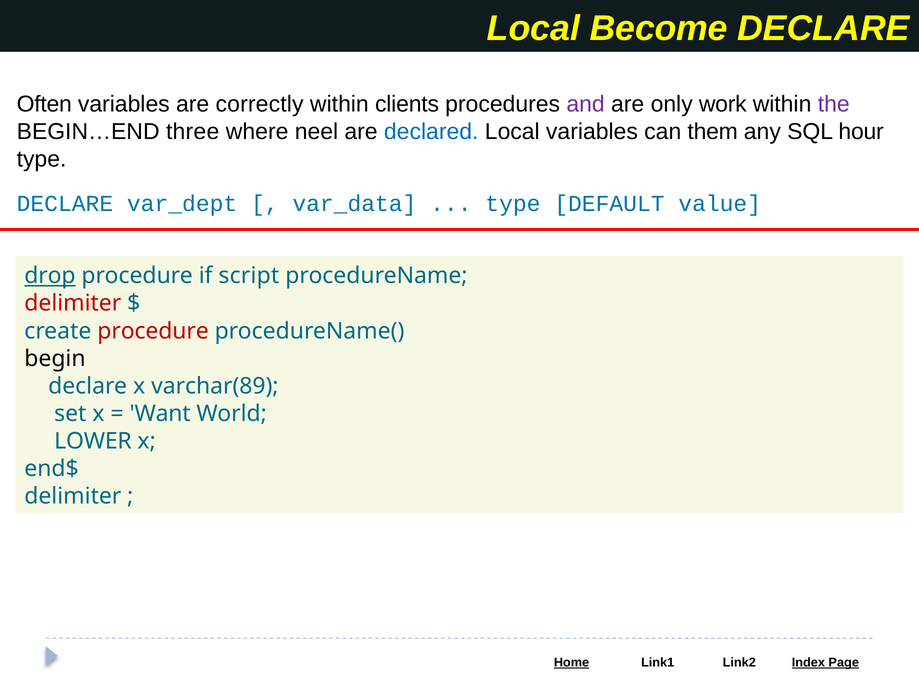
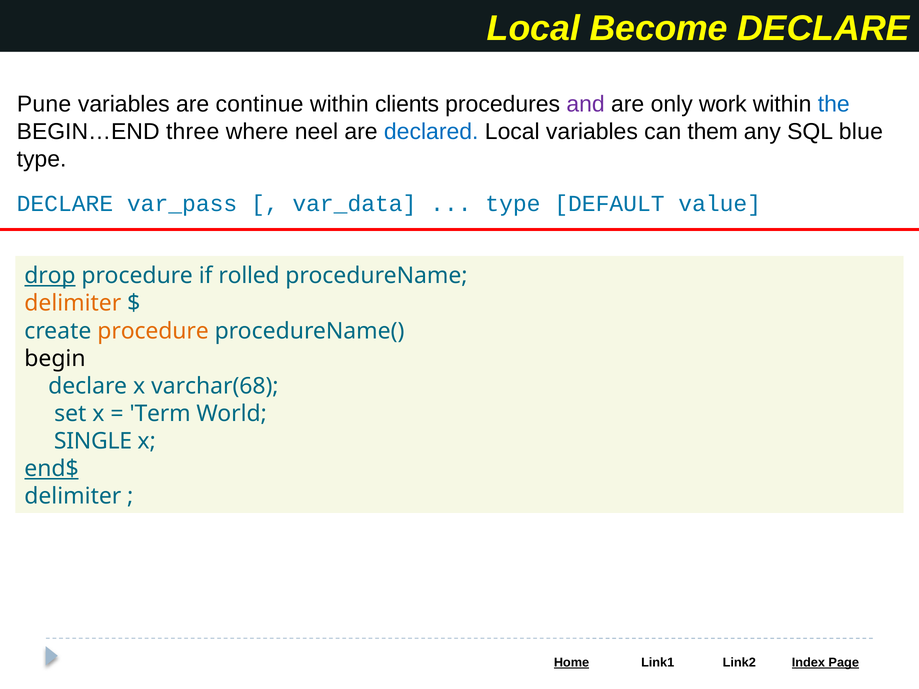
Often: Often -> Pune (44, 104)
correctly: correctly -> continue (260, 104)
the colour: purple -> blue (834, 104)
hour: hour -> blue (861, 132)
var_dept: var_dept -> var_pass (182, 204)
script: script -> rolled (249, 276)
delimiter colour: red -> orange (73, 304)
procedure colour: red -> orange (153, 331)
varchar(89: varchar(89 -> varchar(68 (215, 386)
Want: Want -> Term (160, 414)
LOWER: LOWER -> SINGLE (93, 441)
end$ underline: none -> present (52, 469)
